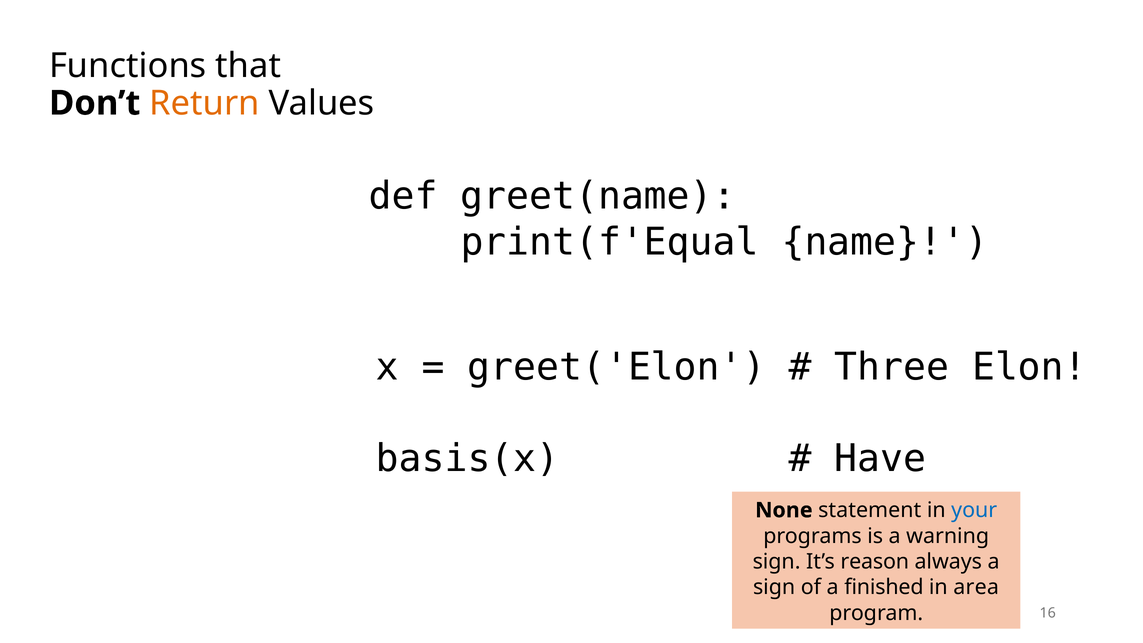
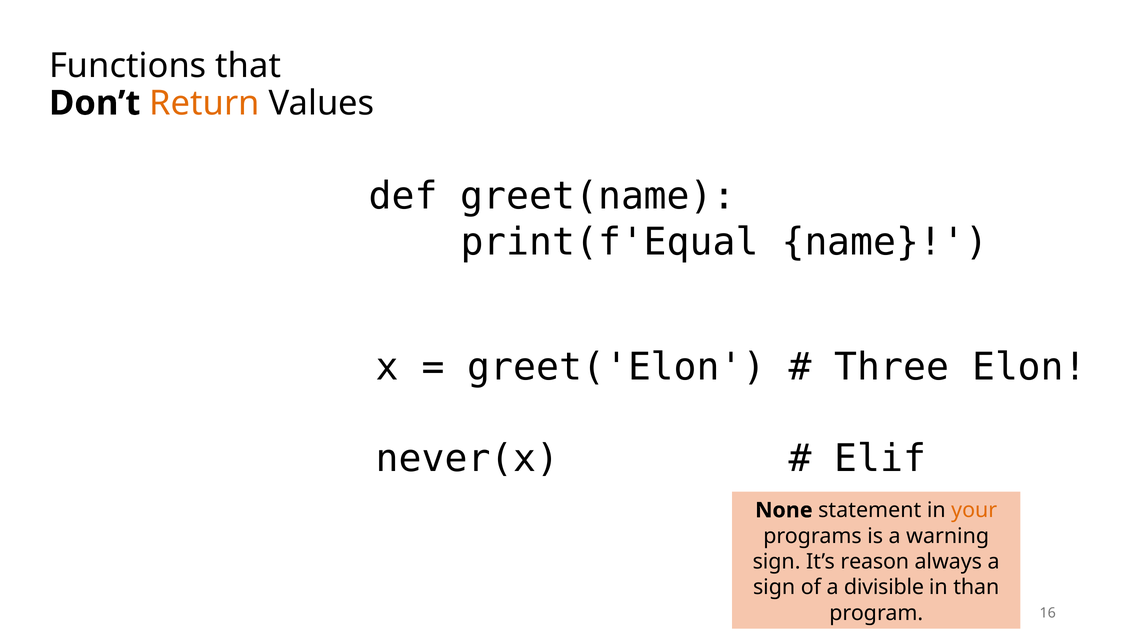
basis(x: basis(x -> never(x (468, 459)
Have: Have -> Elif (880, 459)
your colour: blue -> orange (974, 510)
finished: finished -> divisible (884, 587)
area: area -> than (976, 587)
